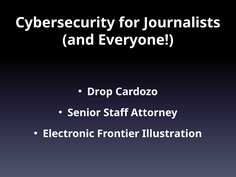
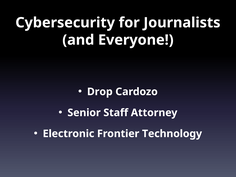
Illustration: Illustration -> Technology (172, 134)
